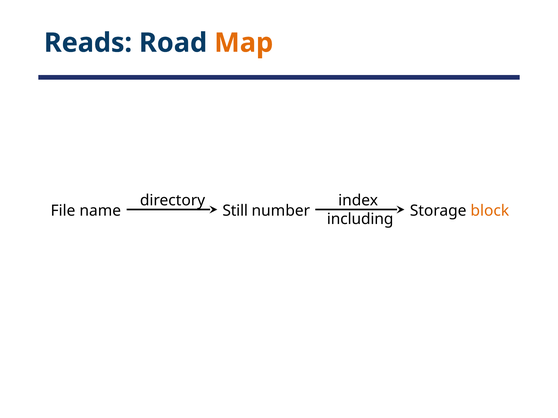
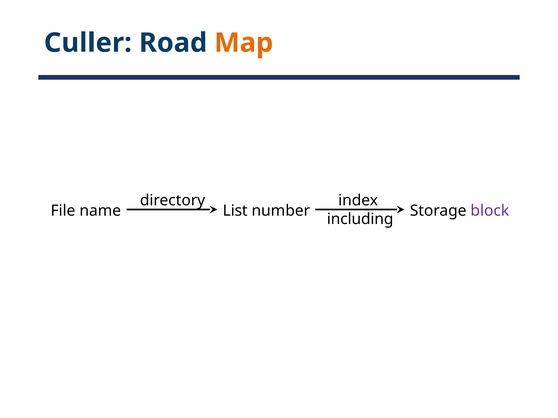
Reads: Reads -> Culler (88, 43)
Still: Still -> List (235, 211)
block colour: orange -> purple (490, 211)
